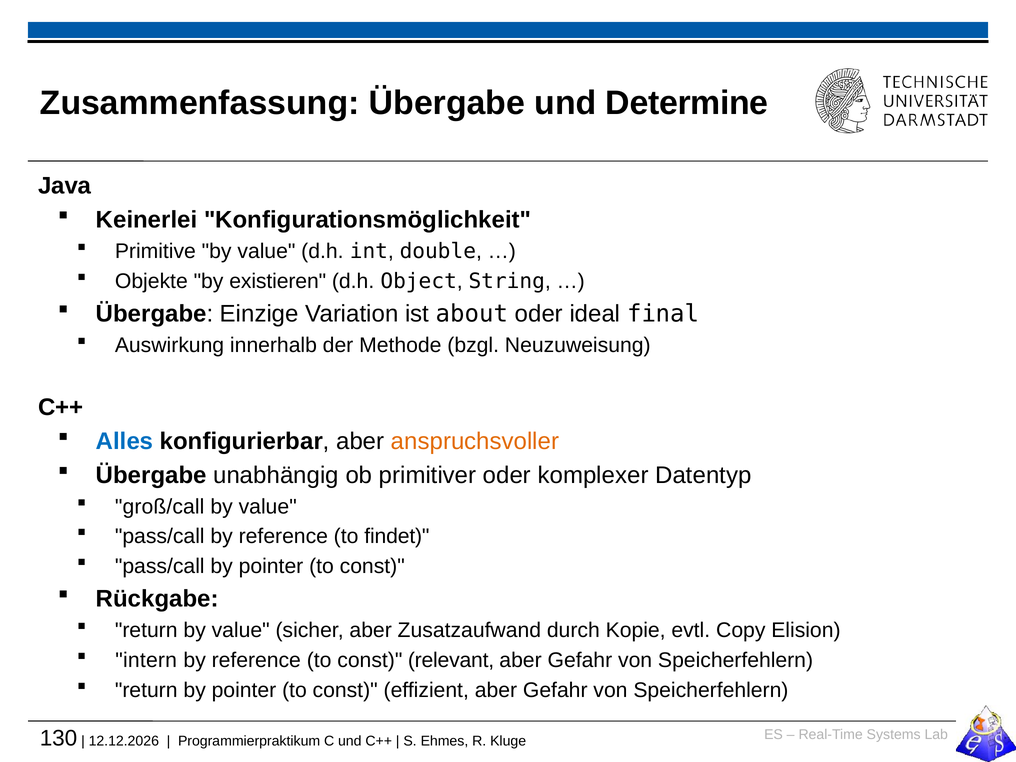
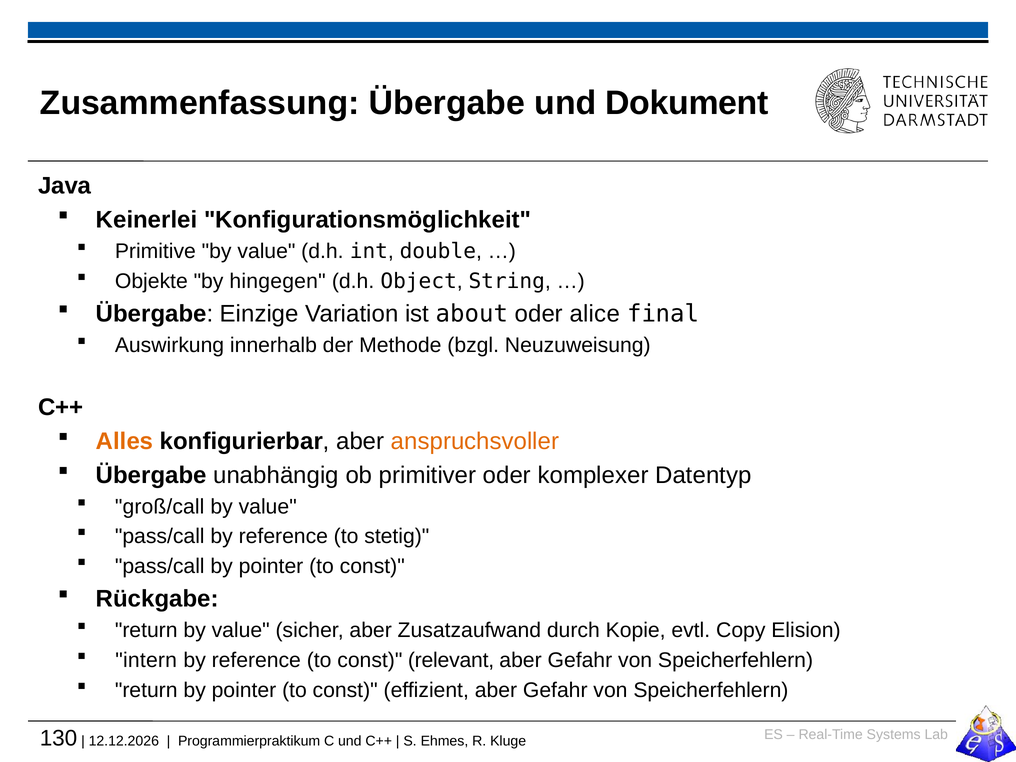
Determine: Determine -> Dokument (687, 103)
existieren: existieren -> hingegen (278, 281)
ideal: ideal -> alice (595, 314)
Alles colour: blue -> orange (125, 441)
findet: findet -> stetig (397, 536)
